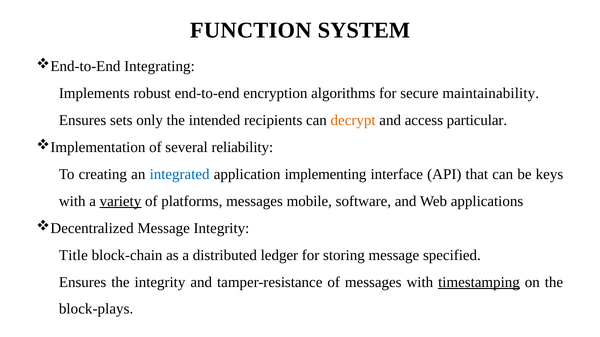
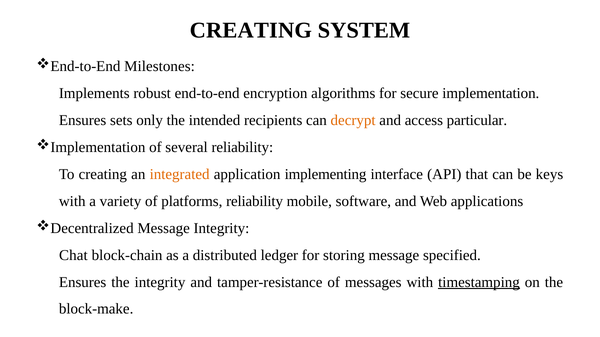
FUNCTION: FUNCTION -> CREATING (251, 30)
Integrating: Integrating -> Milestones (160, 66)
maintainability: maintainability -> implementation (491, 93)
integrated colour: blue -> orange (180, 174)
variety underline: present -> none (120, 201)
platforms messages: messages -> reliability (255, 201)
Title: Title -> Chat (73, 255)
block-plays: block-plays -> block-make (96, 309)
